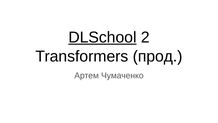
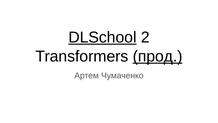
прод underline: none -> present (158, 56)
